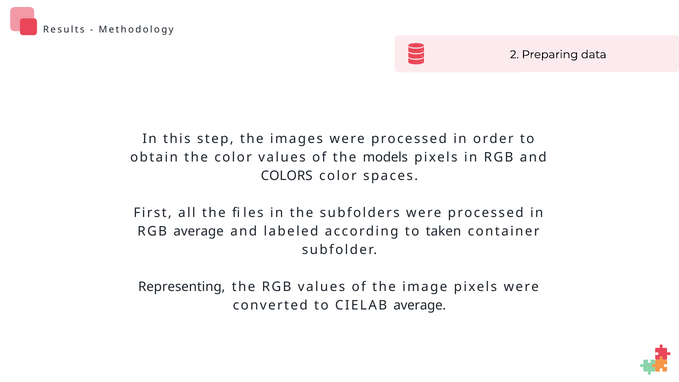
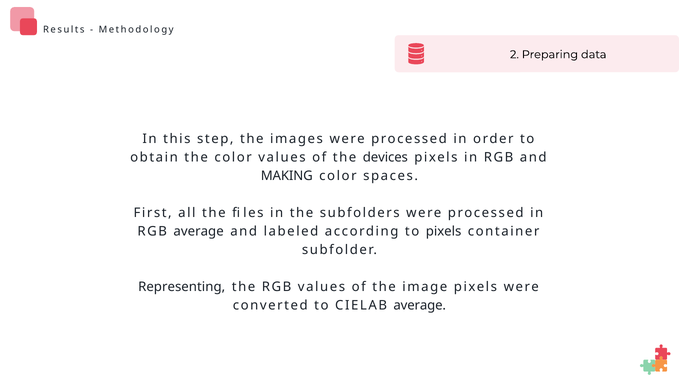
models: models -> devices (385, 157)
COLORS: COLORS -> MAKING (287, 176)
to taken: taken -> pixels (444, 231)
